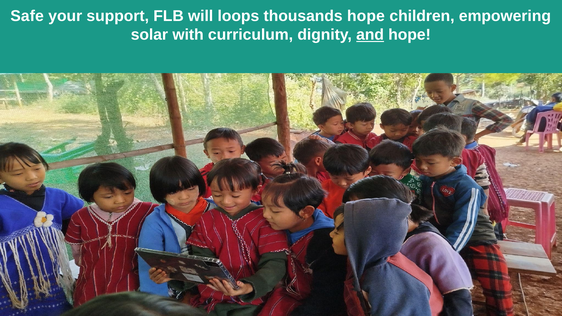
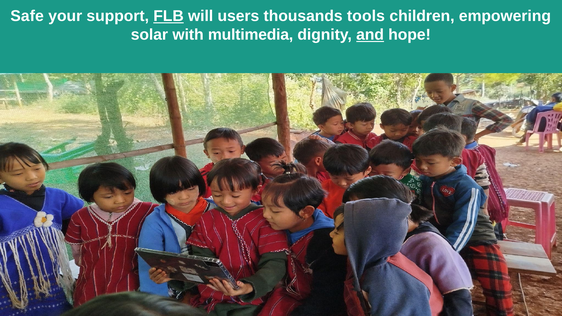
FLB underline: none -> present (169, 16)
loops: loops -> users (238, 16)
thousands hope: hope -> tools (366, 16)
curriculum: curriculum -> multimedia (251, 35)
